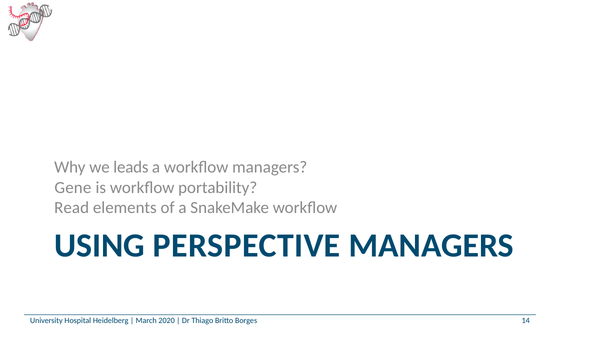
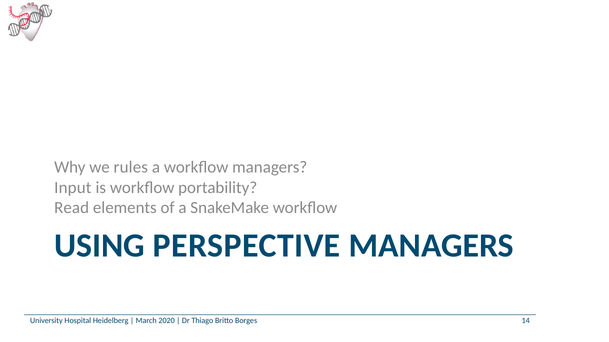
leads: leads -> rules (131, 167)
Gene: Gene -> Input (73, 188)
